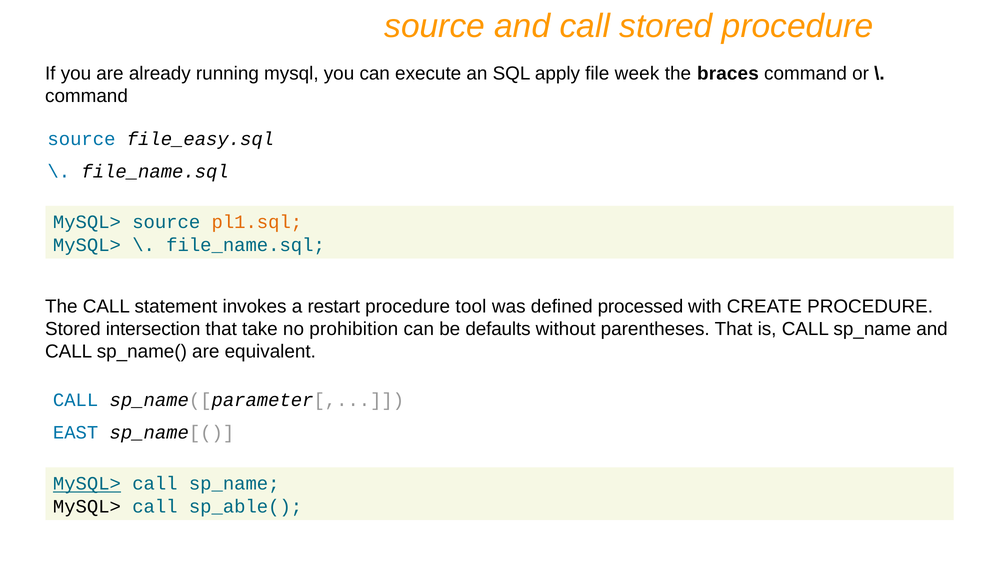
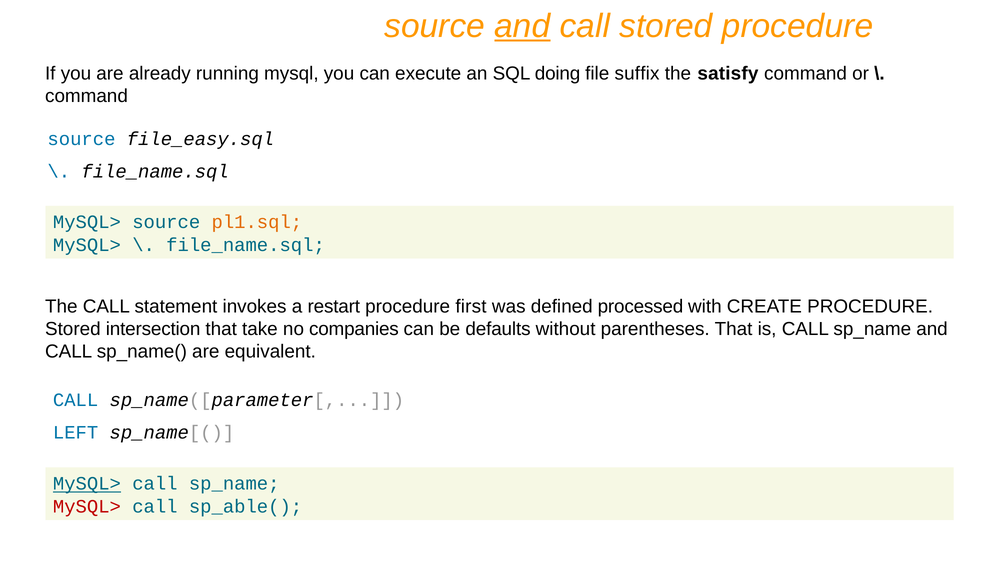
and underline: none -> present (522, 26)
apply: apply -> doing (558, 74)
week: week -> suffix (637, 74)
braces: braces -> satisfy (728, 74)
tool: tool -> first (471, 307)
prohibition: prohibition -> companies (354, 329)
EAST: EAST -> LEFT (76, 433)
MySQL> colour: black -> red (87, 507)
